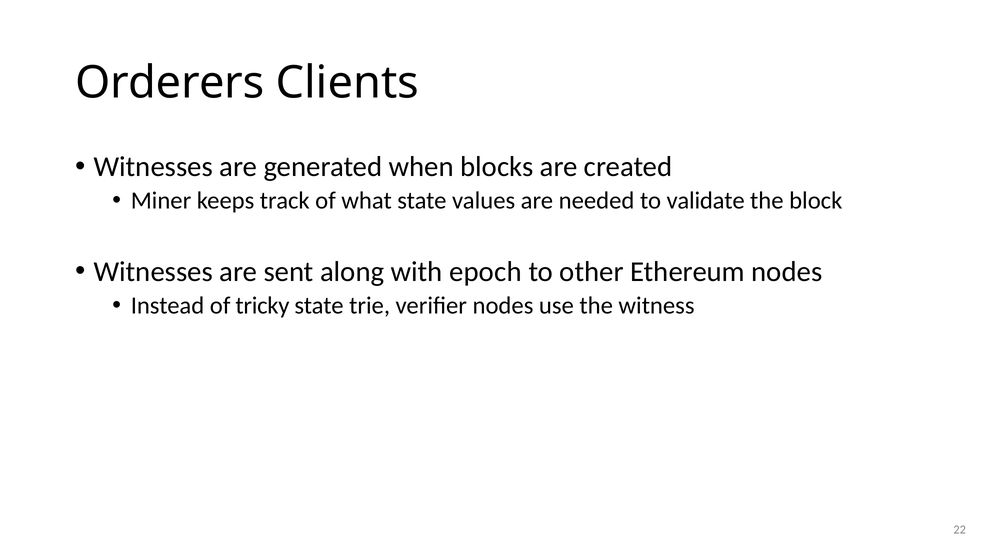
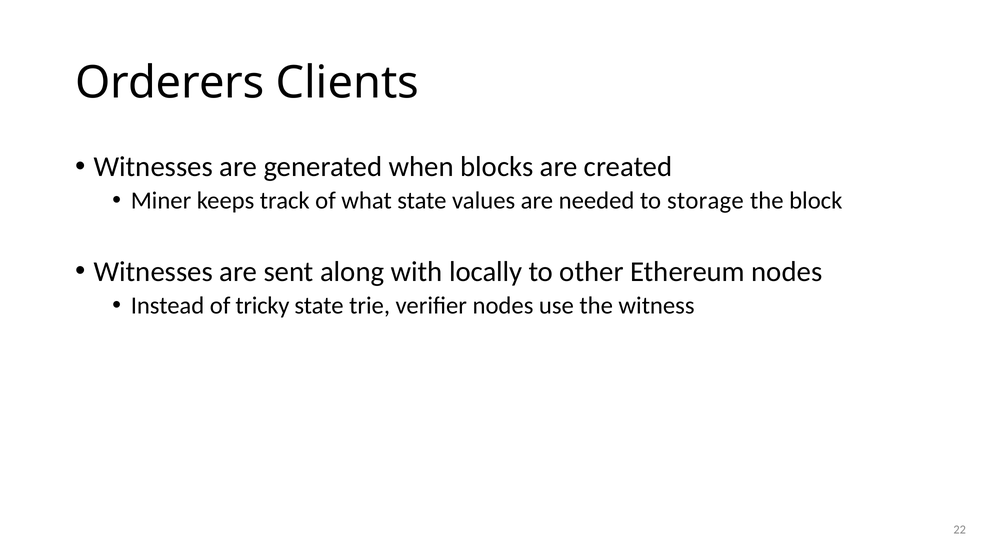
validate: validate -> storage (705, 201)
epoch: epoch -> locally (486, 272)
